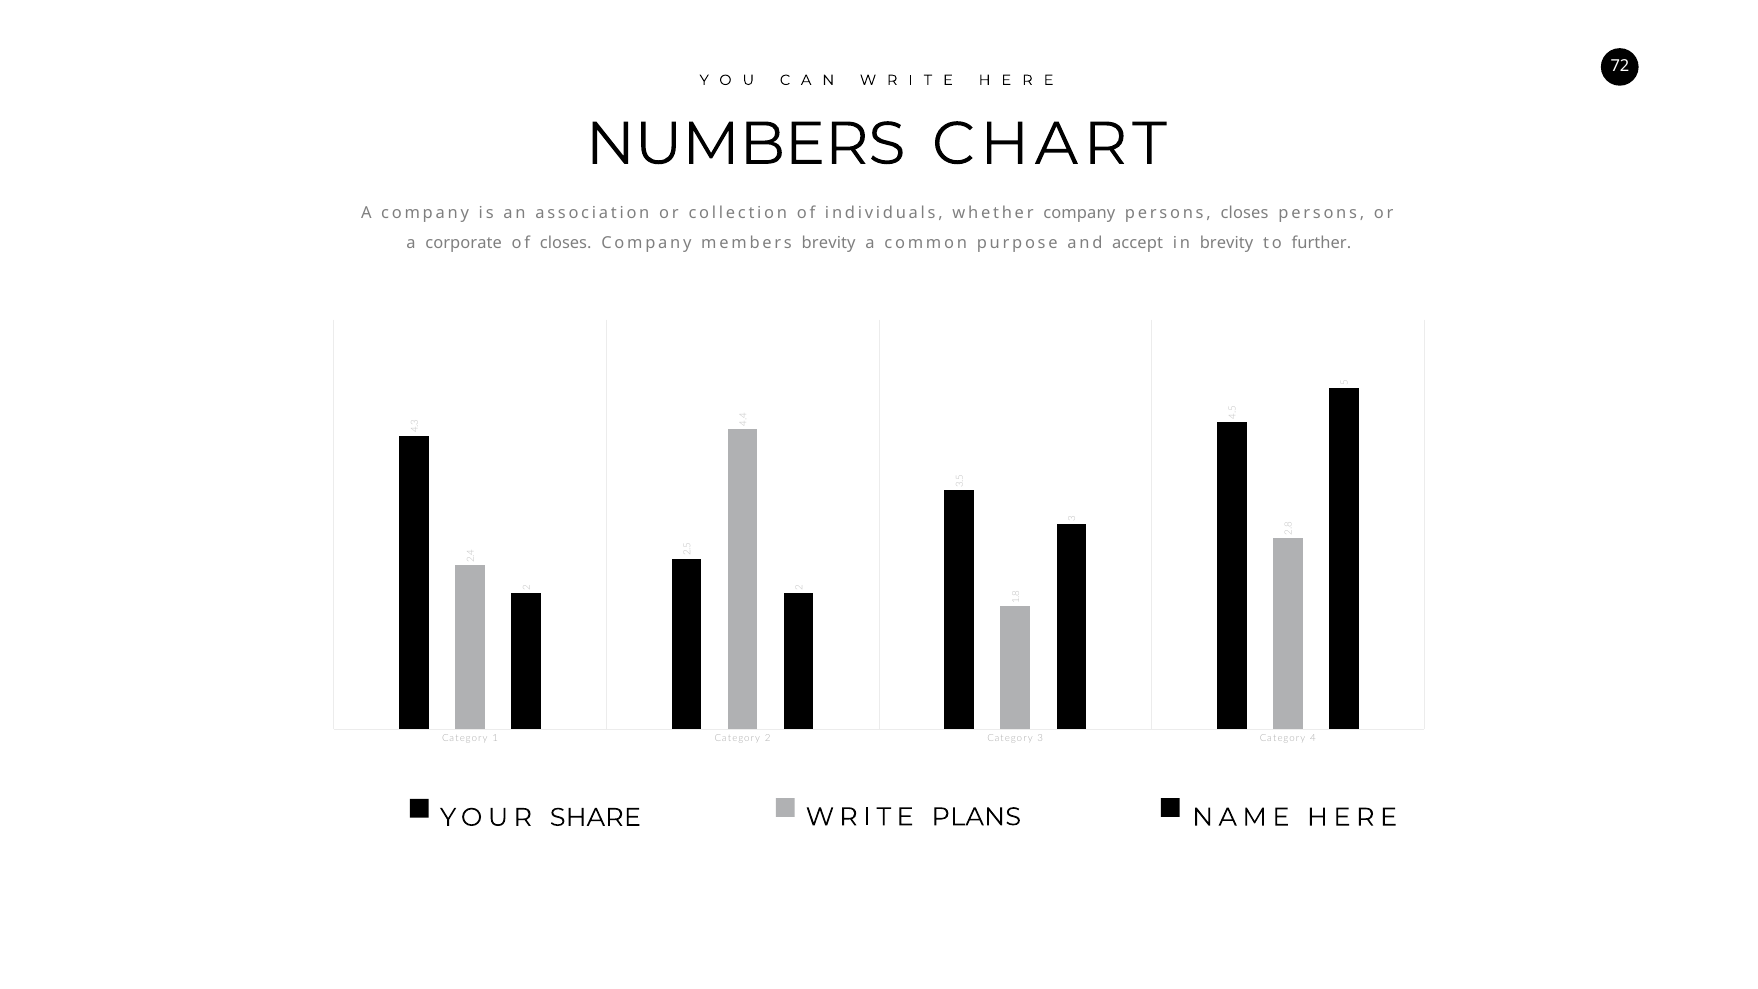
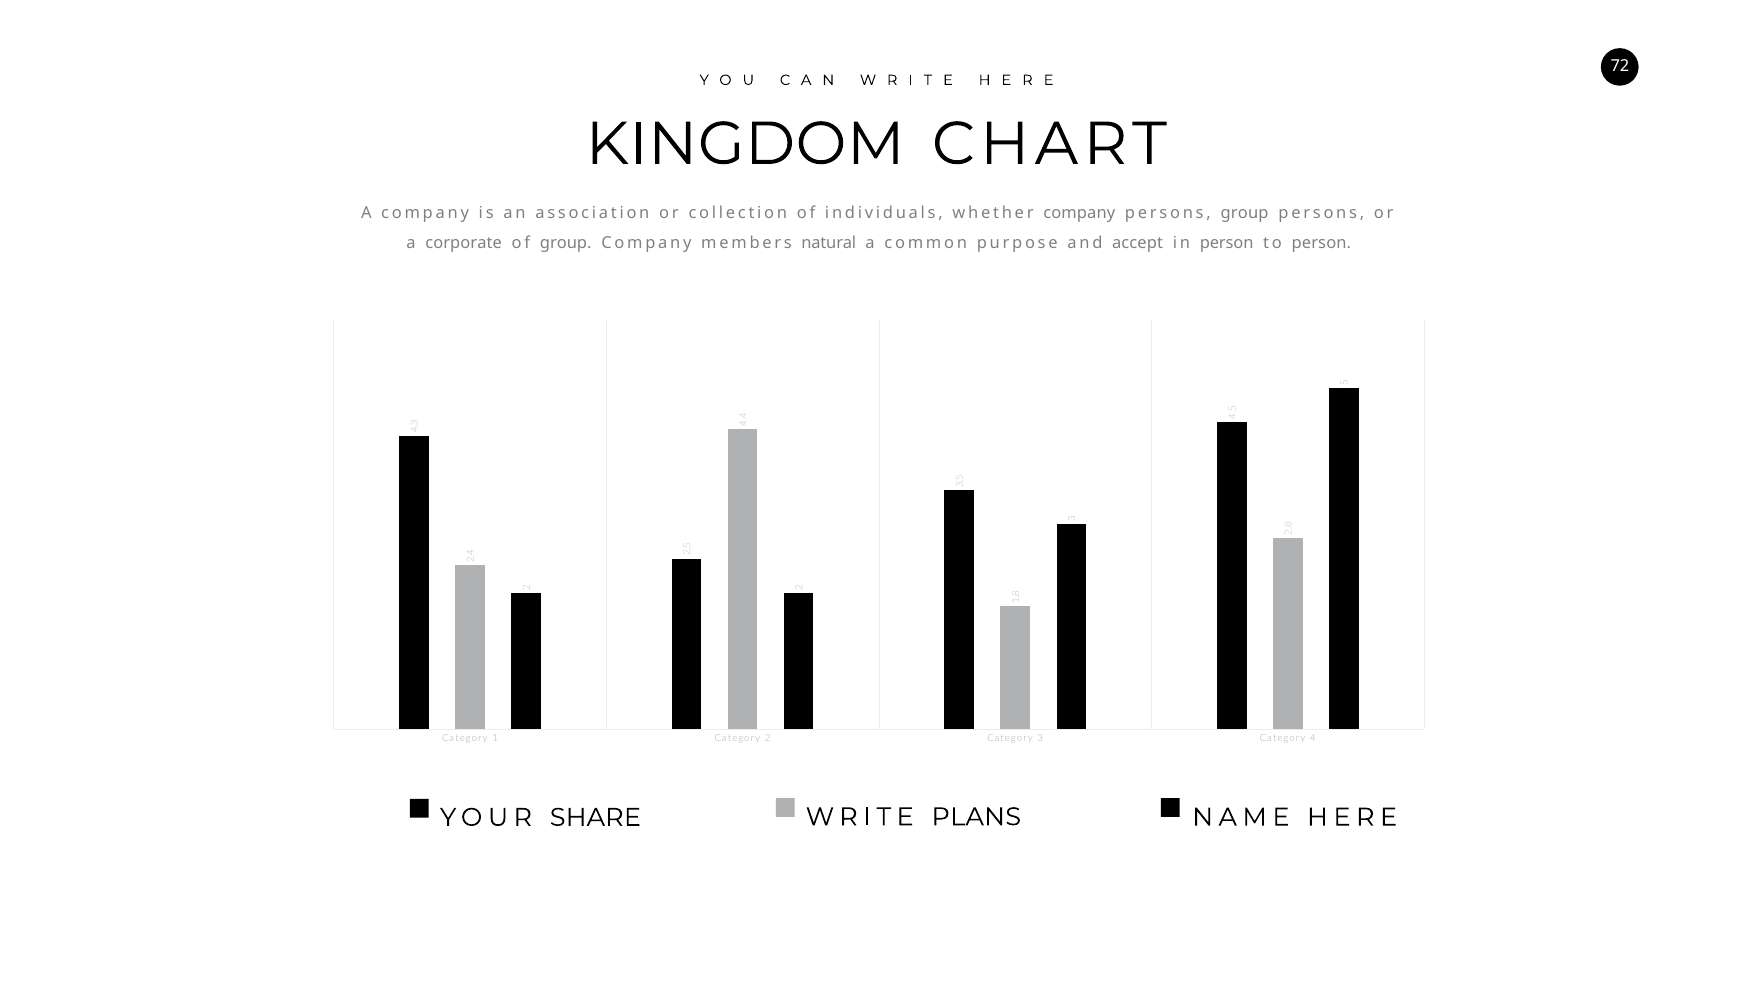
NUMBERS: NUMBERS -> KINGDOM (745, 144)
persons closes: closes -> group (1245, 213)
of closes: closes -> group (566, 243)
members brevity: brevity -> natural (829, 243)
in brevity: brevity -> person (1227, 243)
to further: further -> person (1321, 243)
